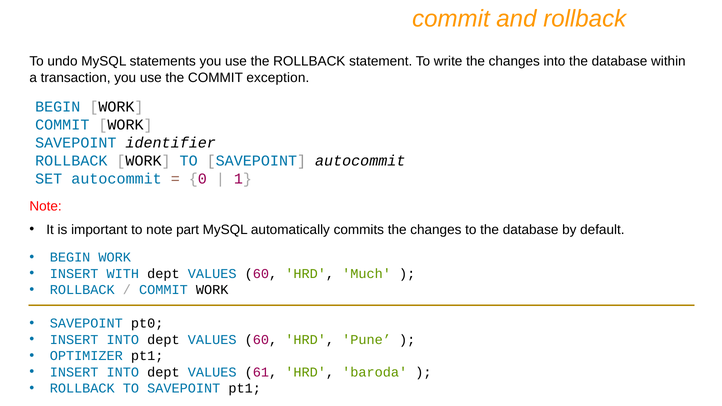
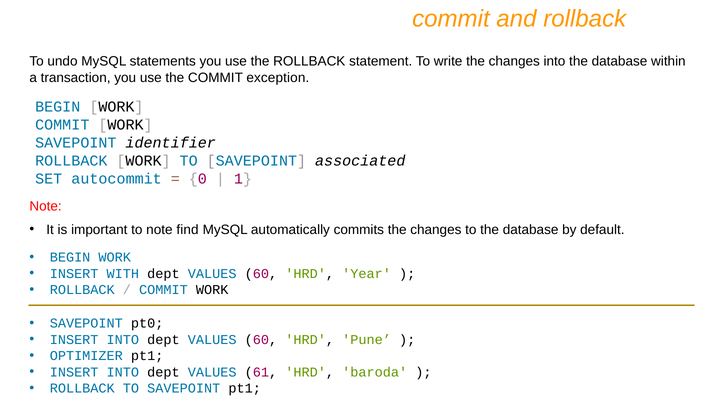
SAVEPOINT autocommit: autocommit -> associated (360, 161)
part: part -> find (188, 230)
Much: Much -> Year (367, 274)
